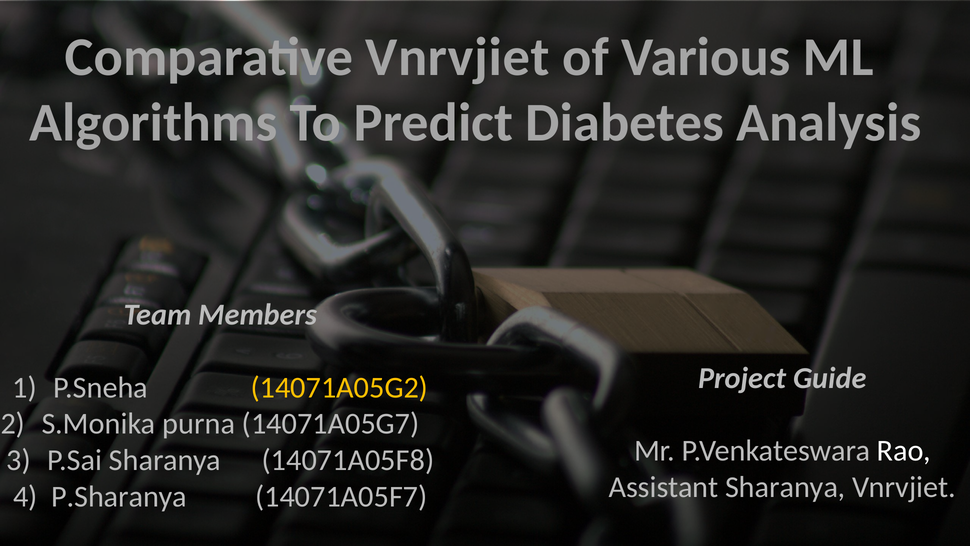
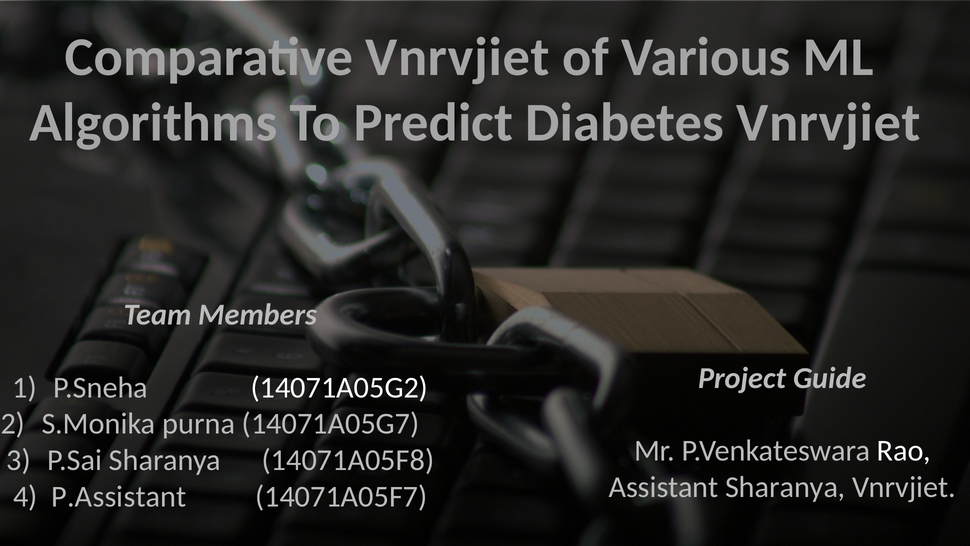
Diabetes Analysis: Analysis -> Vnrvjiet (828, 122)
14071A05G2 colour: yellow -> white (339, 387)
P.Sharanya: P.Sharanya -> P.Assistant (119, 496)
